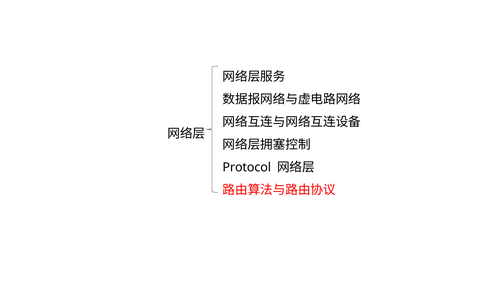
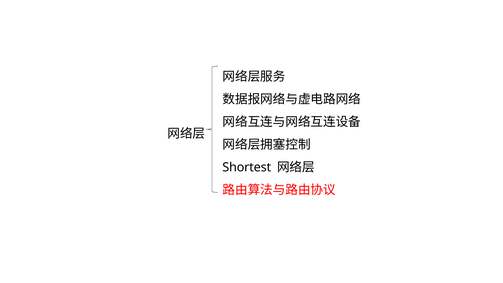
Protocol: Protocol -> Shortest (247, 167)
